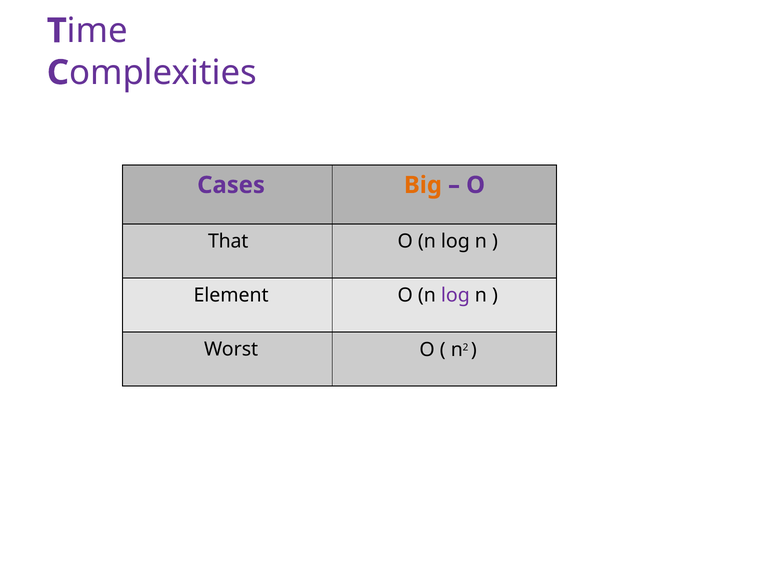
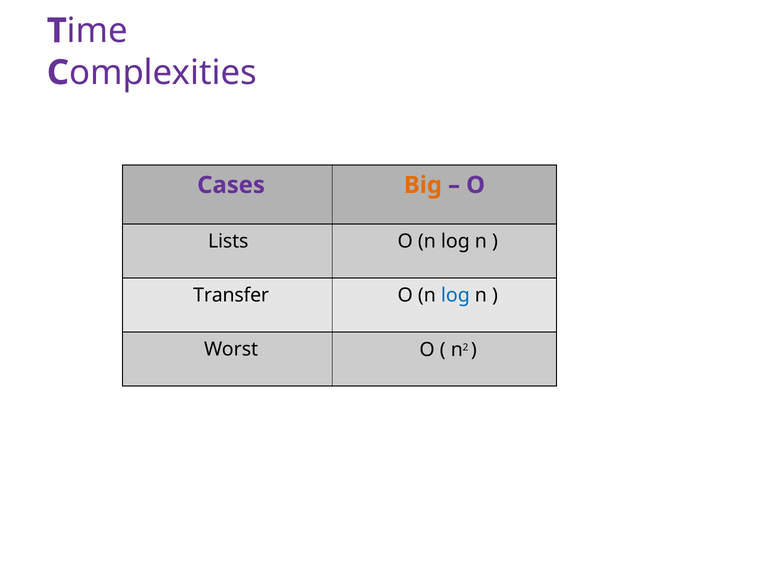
That: That -> Lists (228, 241)
Element: Element -> Transfer (231, 295)
log colour: purple -> blue (455, 295)
